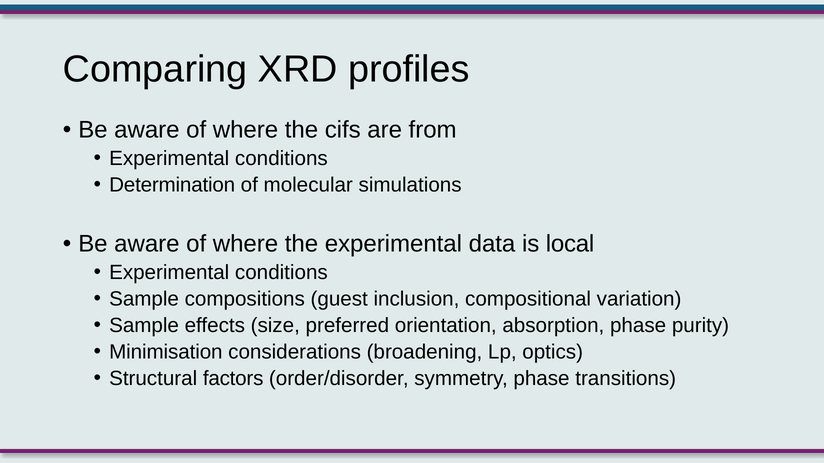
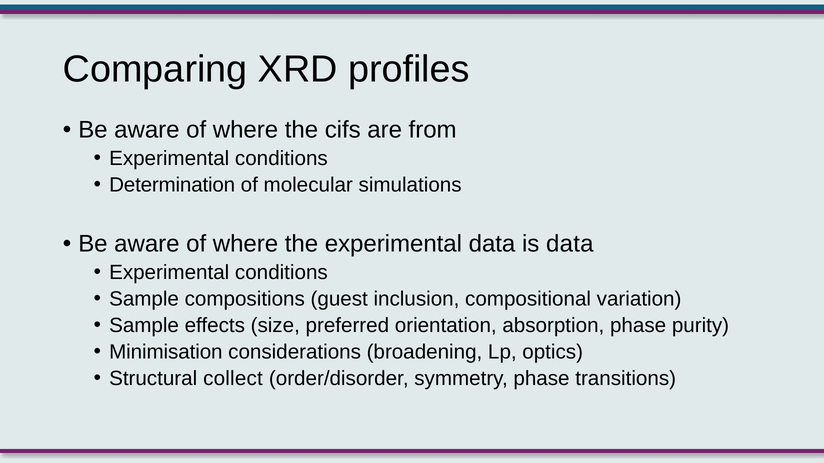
is local: local -> data (570, 244)
factors: factors -> collect (233, 379)
